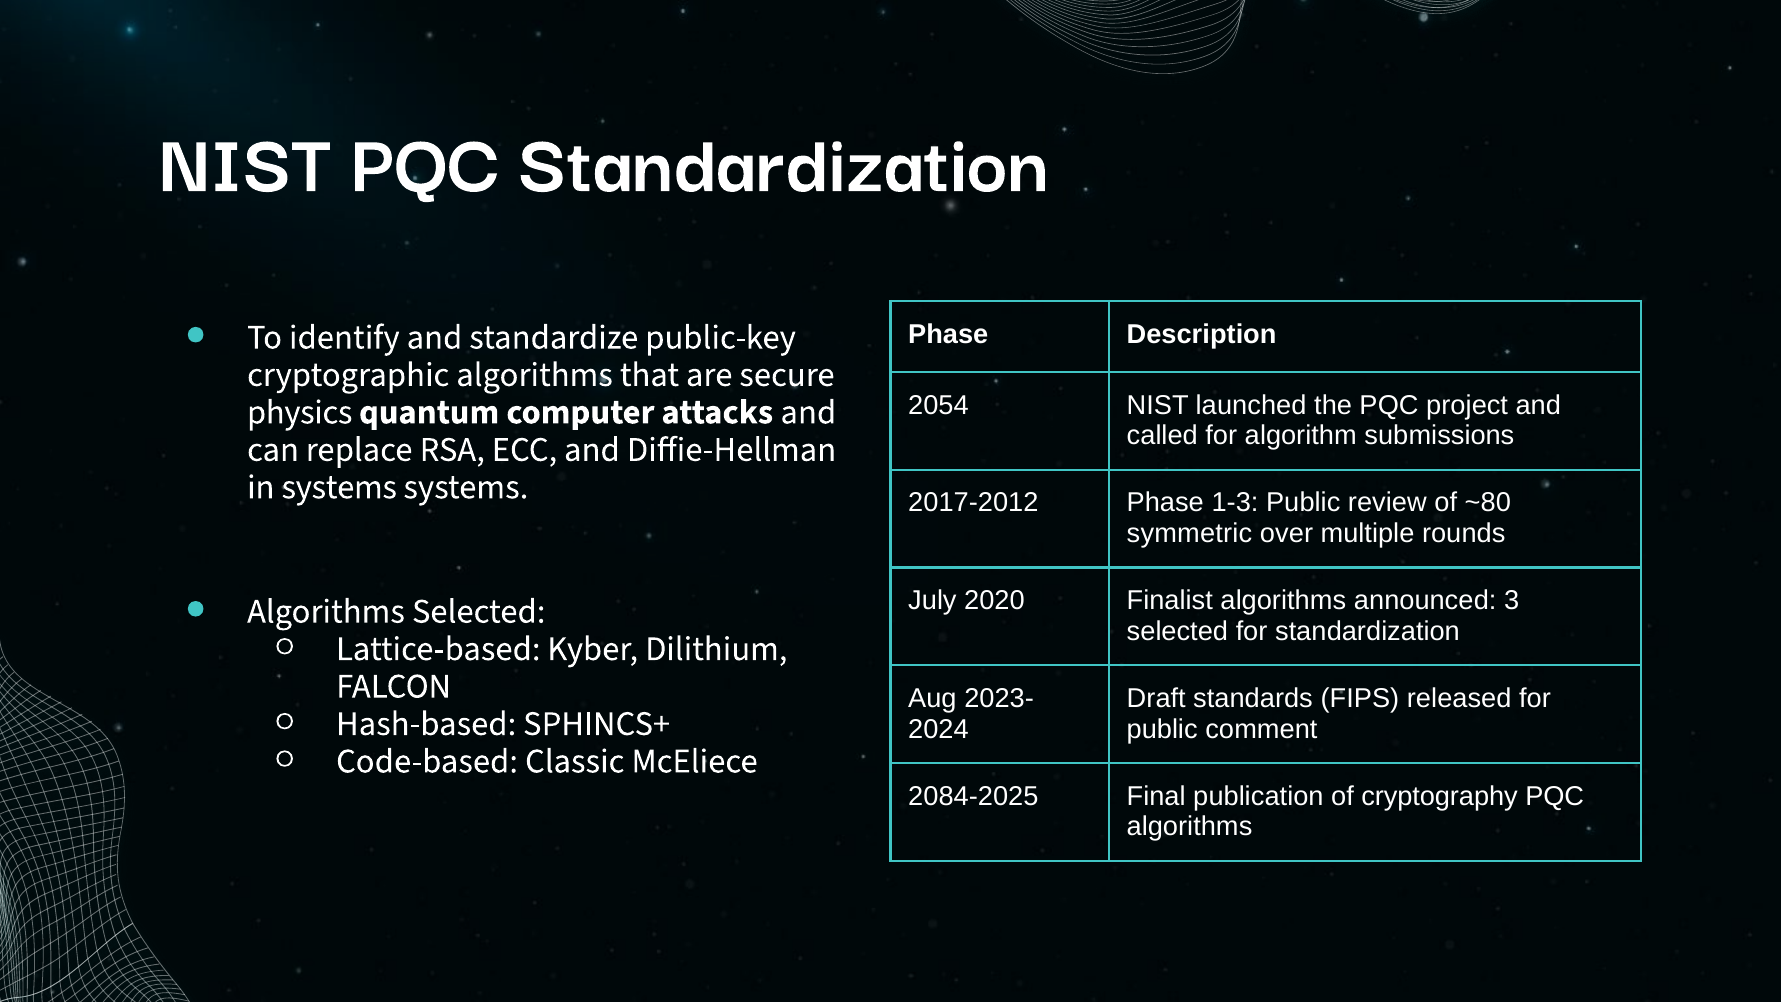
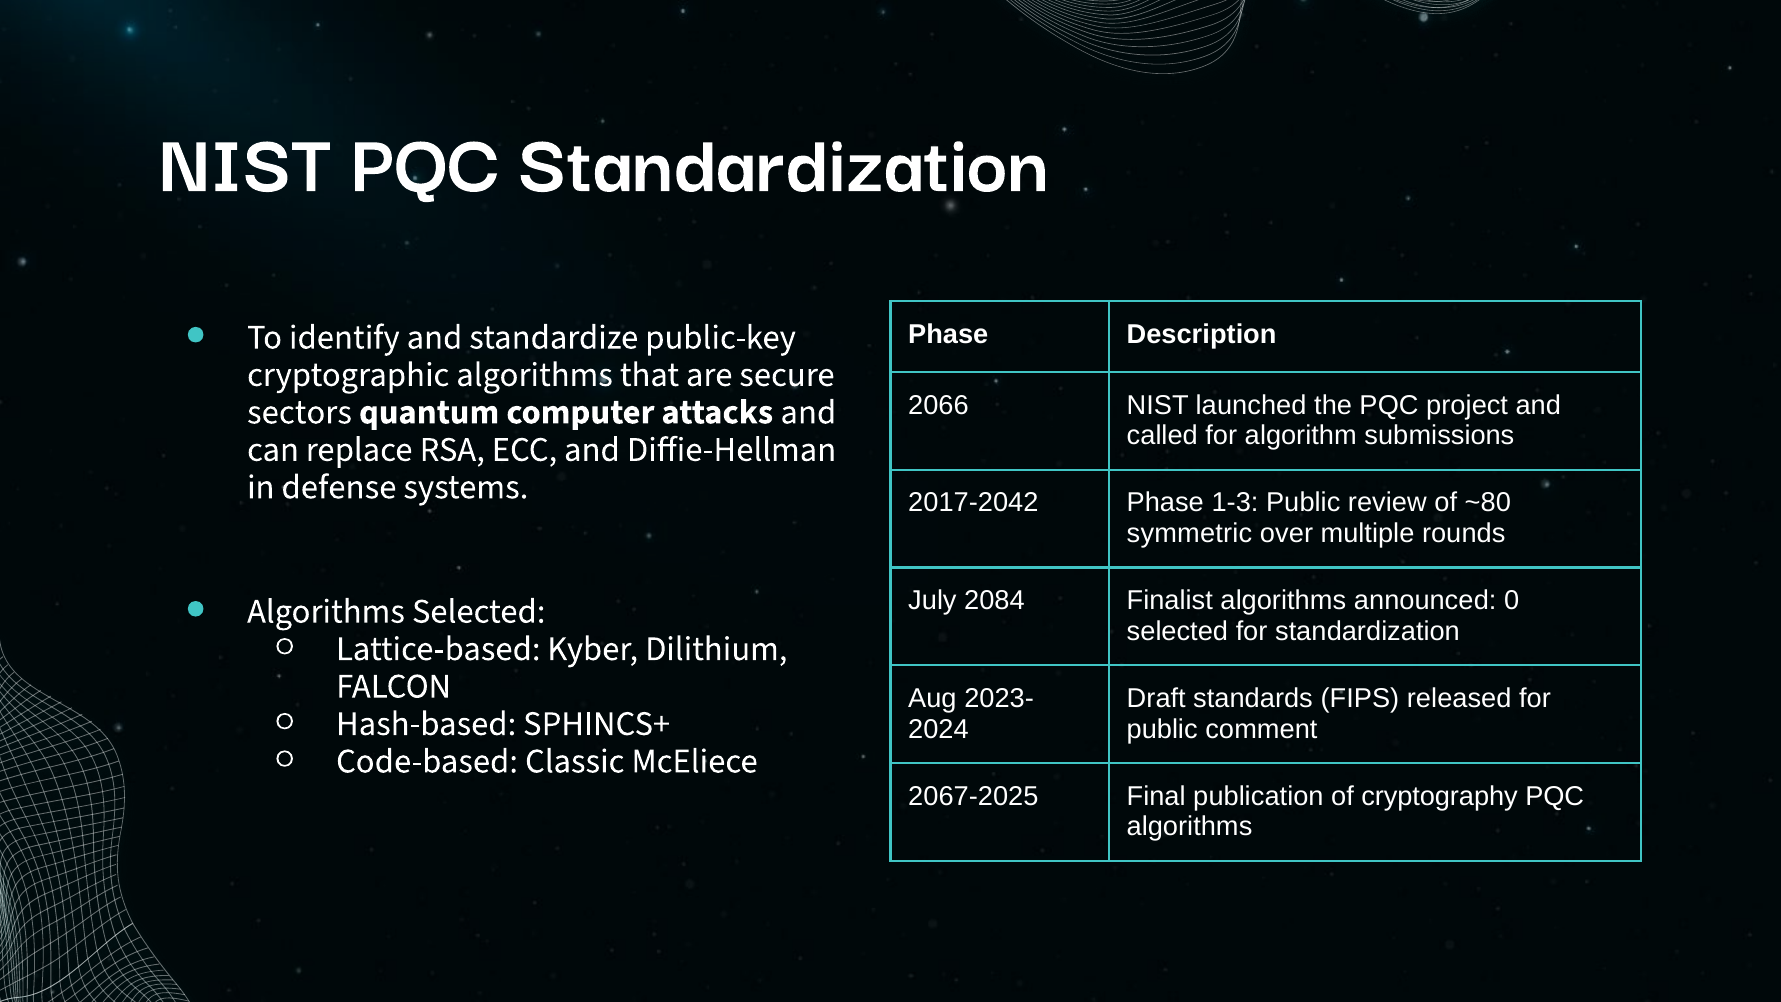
2054: 2054 -> 2066 (938, 405)
physics: physics -> sectors (299, 412)
in systems: systems -> defense (339, 487)
2017-2012: 2017-2012 -> 2017-2042 (973, 503)
2020: 2020 -> 2084 (994, 601)
3: 3 -> 0 (1512, 601)
2084-2025: 2084-2025 -> 2067-2025 (973, 797)
